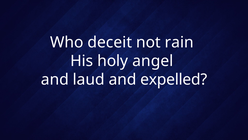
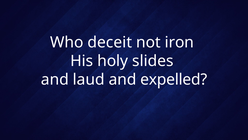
rain: rain -> iron (179, 42)
angel: angel -> slides (153, 61)
